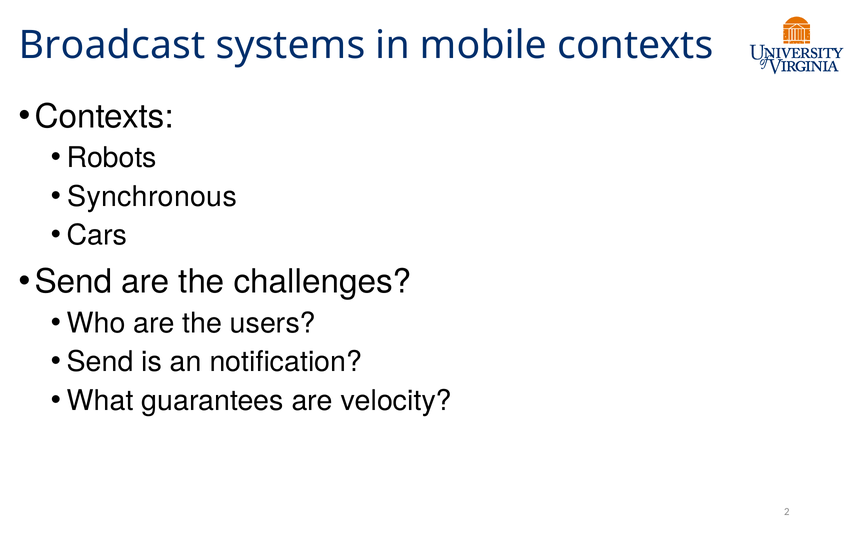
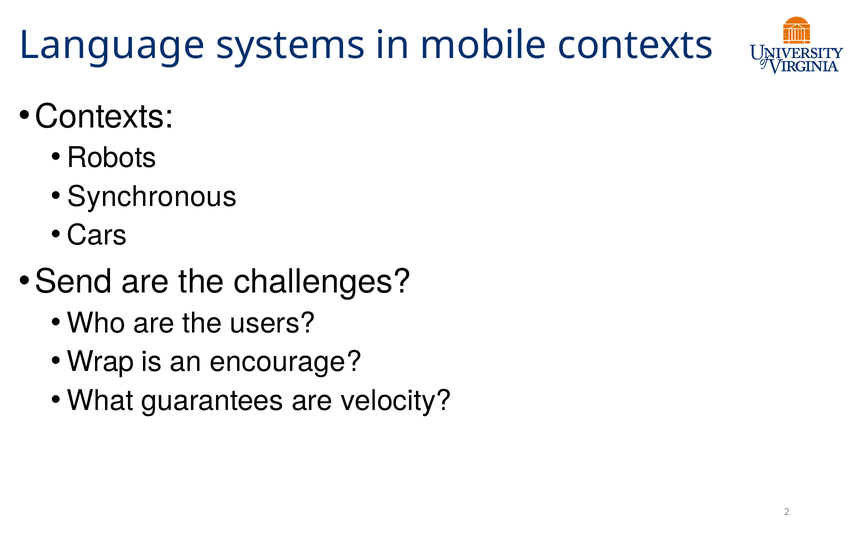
Broadcast: Broadcast -> Language (112, 45)
Send: Send -> Wrap (100, 362)
notification: notification -> encourage (286, 362)
